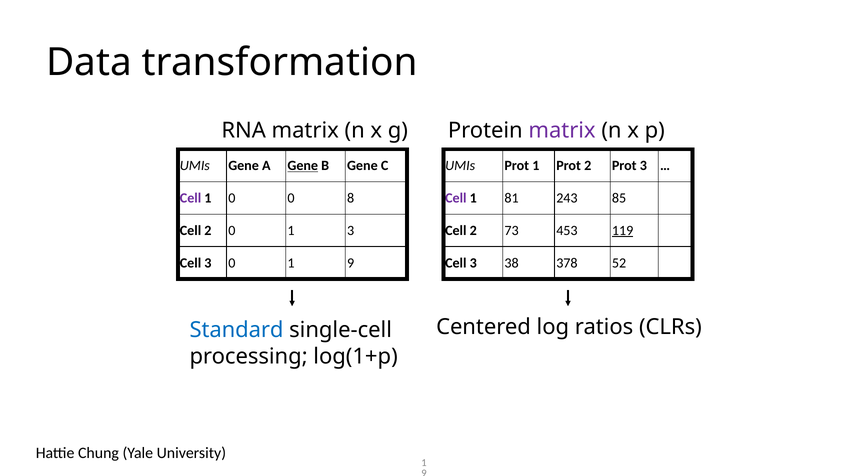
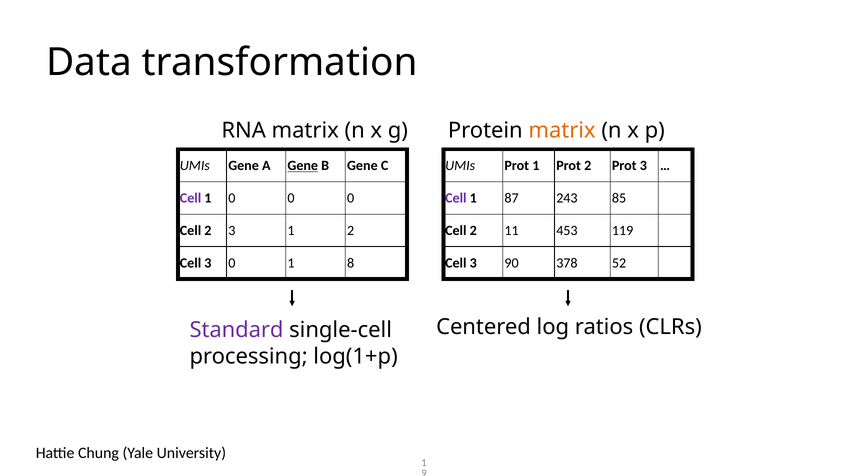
matrix colour: purple -> orange (562, 131)
0 0 8: 8 -> 0 (351, 198)
81: 81 -> 87 (512, 198)
2 0: 0 -> 3 (232, 230)
1 3: 3 -> 2 (351, 230)
73: 73 -> 11 (512, 230)
119 underline: present -> none (623, 230)
0 1 9: 9 -> 8 (351, 263)
38: 38 -> 90 (512, 263)
Standard colour: blue -> purple (237, 330)
